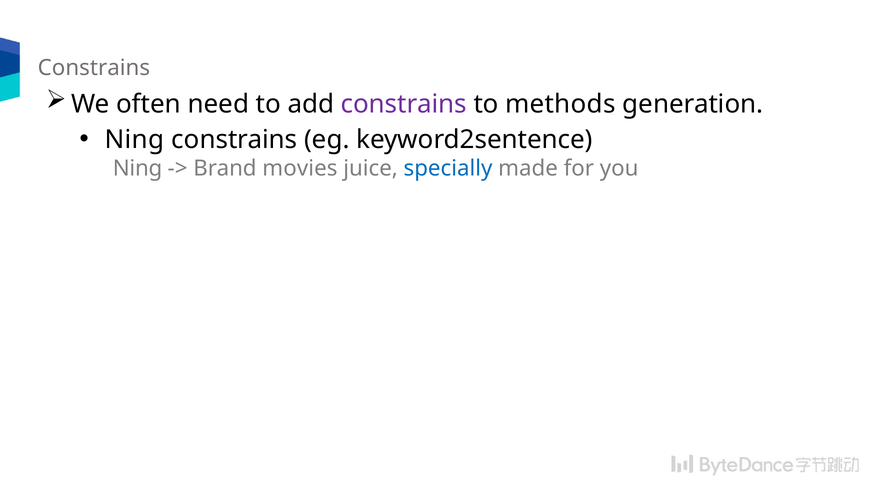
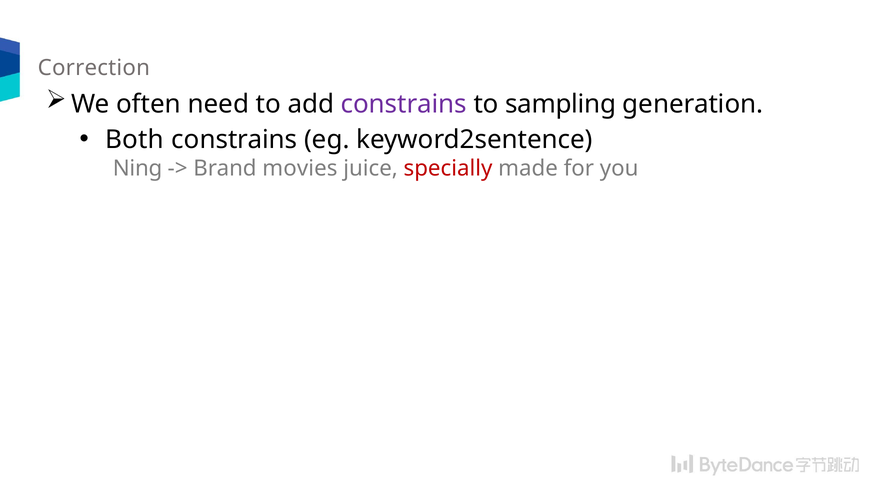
Constrains: Constrains -> Correction (94, 68)
methods: methods -> sampling (561, 104)
Ning: Ning -> Both (135, 140)
specially colour: blue -> red (448, 168)
